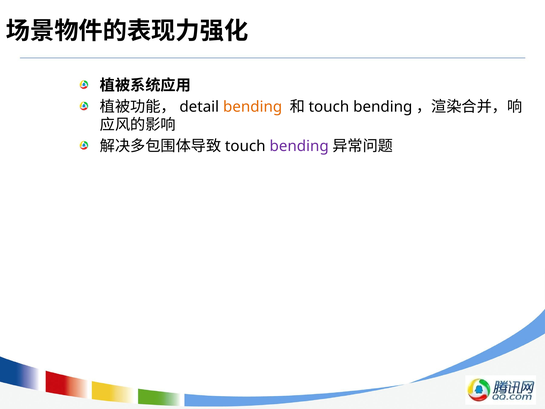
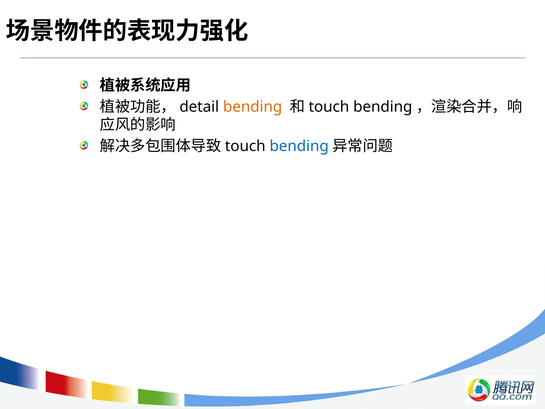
bending colour: purple -> blue (299, 146)
